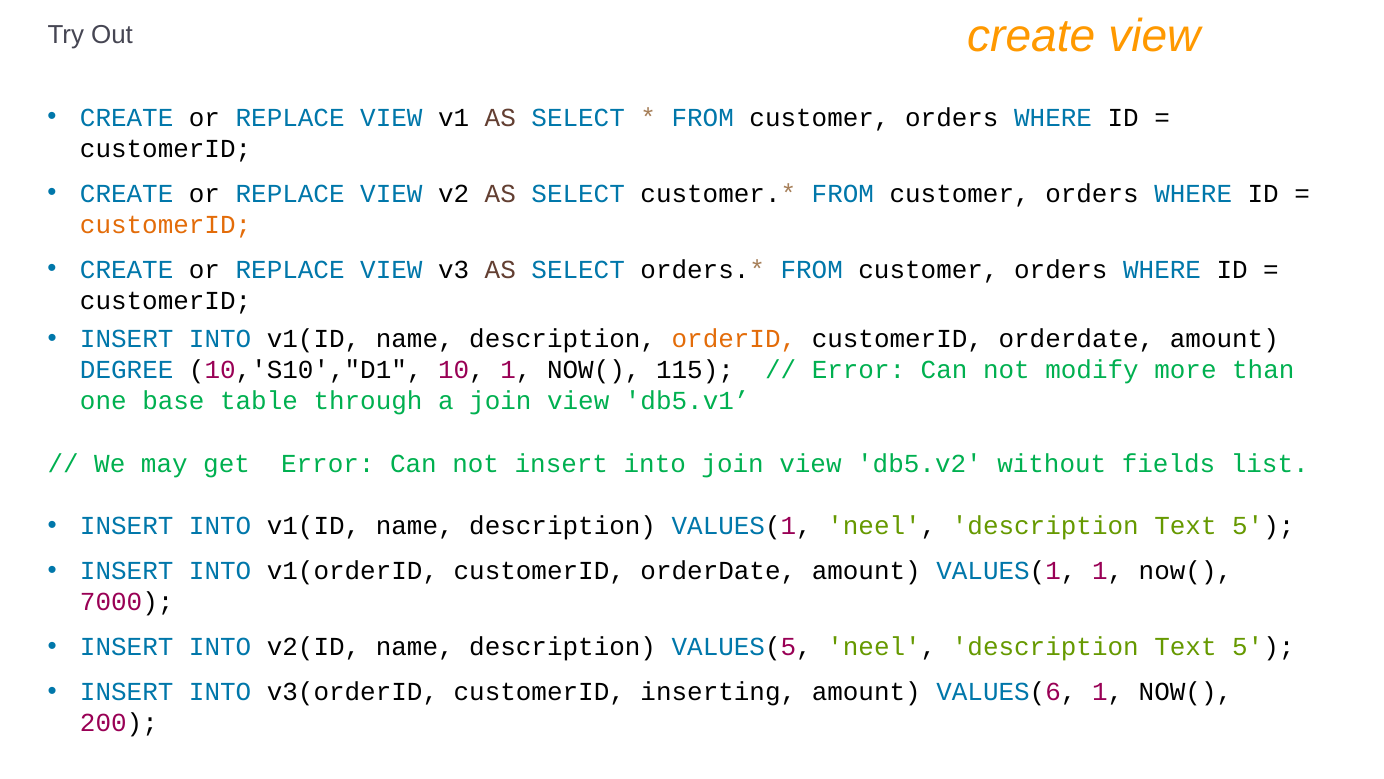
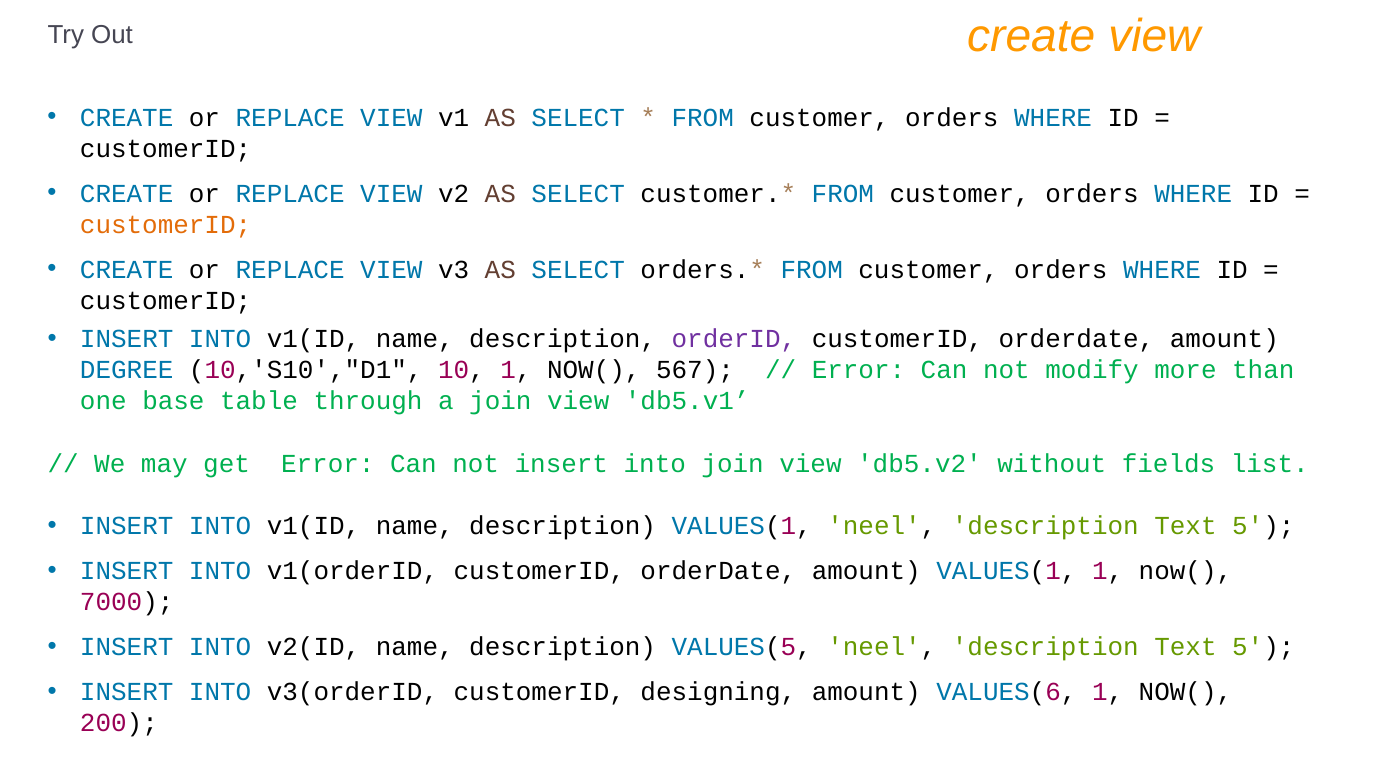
orderID colour: orange -> purple (734, 339)
115: 115 -> 567 (695, 370)
inserting: inserting -> designing (718, 692)
